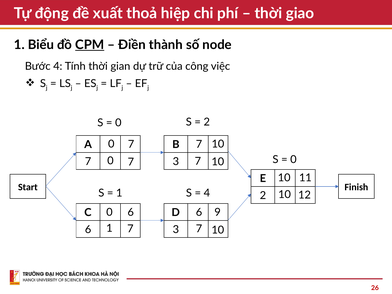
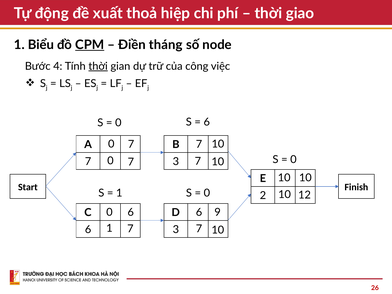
thành: thành -> tháng (166, 45)
thời underline: none -> present (98, 66)
2: 2 -> 6 (207, 122)
11: 11 -> 10 (305, 178)
4: 4 -> 0 (207, 193)
